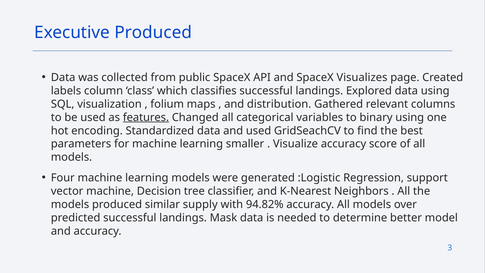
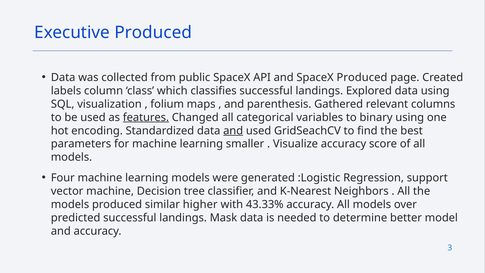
SpaceX Visualizes: Visualizes -> Produced (362, 77)
distribution: distribution -> parenthesis (279, 104)
and underline: none -> present (233, 131)
supply: supply -> higher (200, 204)
94.82%: 94.82% -> 43.33% (265, 204)
